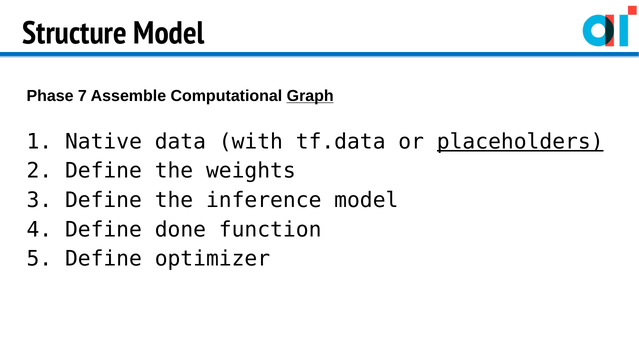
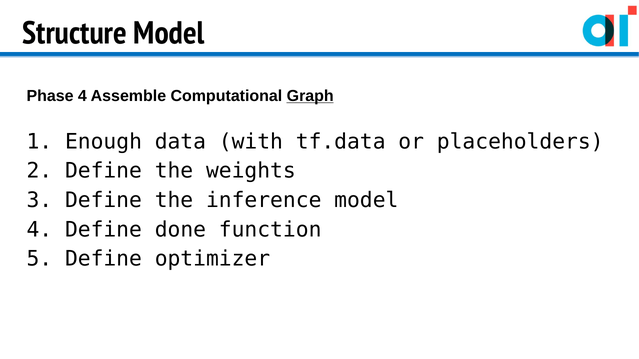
Phase 7: 7 -> 4 (82, 96)
Native: Native -> Enough (103, 142)
placeholders underline: present -> none (520, 142)
